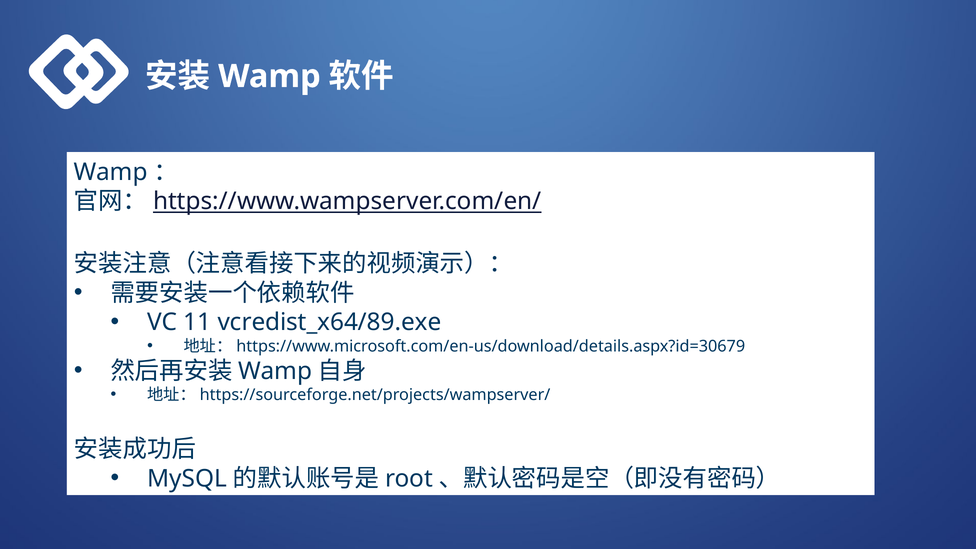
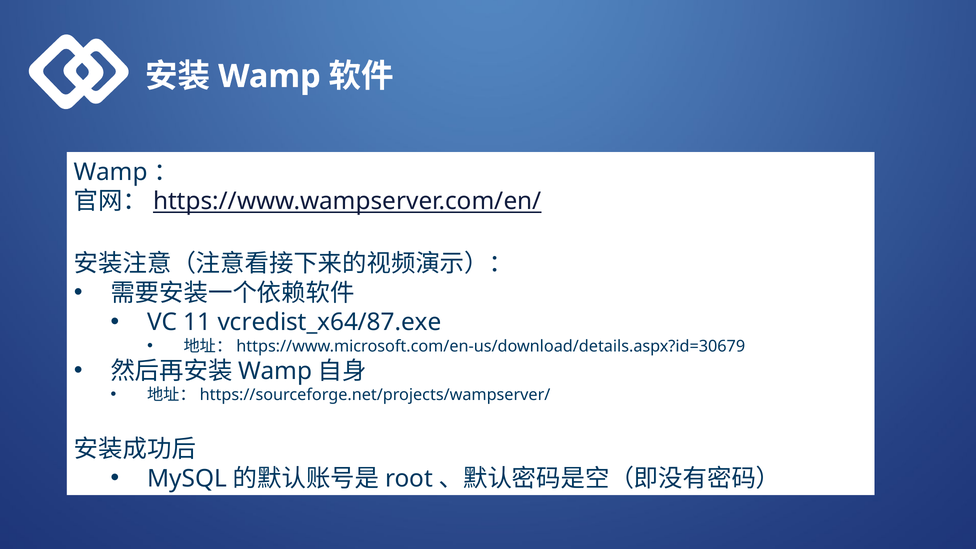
vcredist_x64/89.exe: vcredist_x64/89.exe -> vcredist_x64/87.exe (329, 322)
